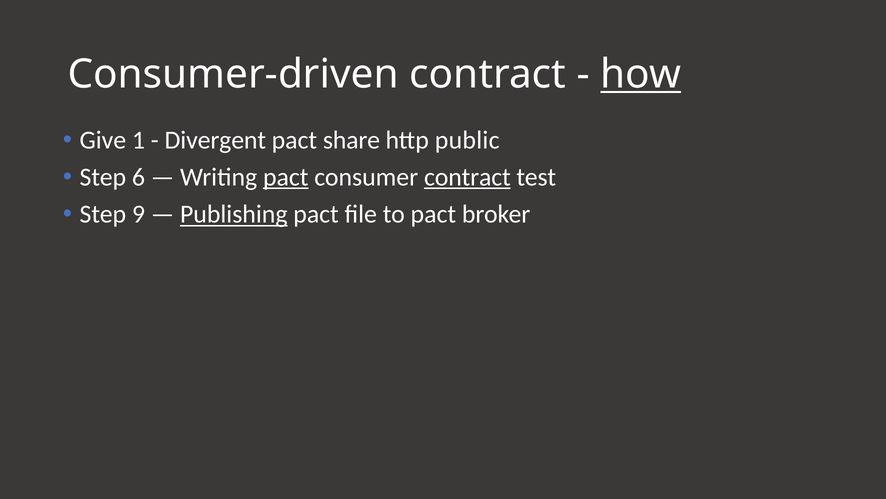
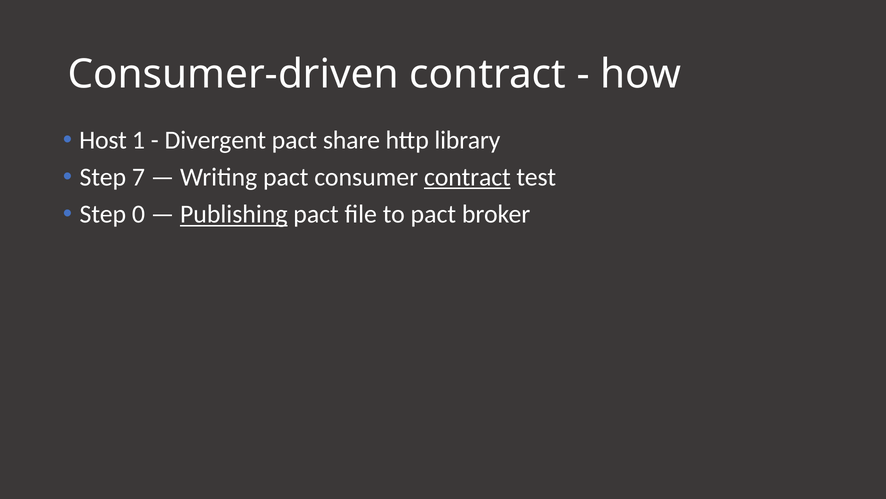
how underline: present -> none (641, 74)
Give: Give -> Host (103, 140)
public: public -> library (467, 140)
6: 6 -> 7 (138, 177)
pact underline: present -> none (286, 177)
9: 9 -> 0 (138, 214)
